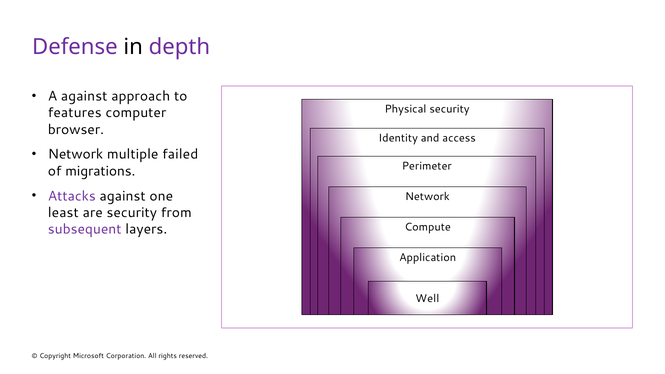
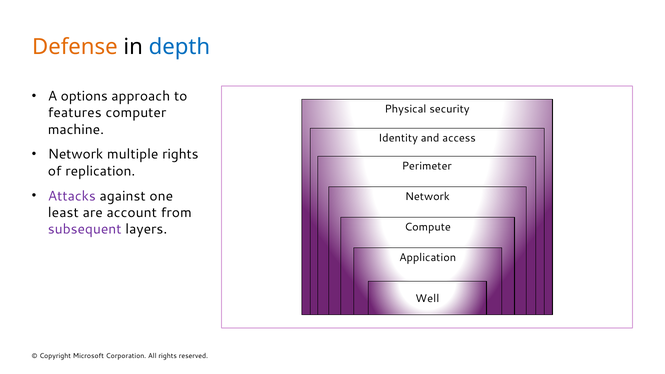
Defense colour: purple -> orange (75, 47)
depth colour: purple -> blue (179, 47)
A against: against -> options (84, 96)
browser: browser -> machine (76, 129)
multiple failed: failed -> rights (180, 154)
migrations: migrations -> replication (100, 171)
are security: security -> account (132, 213)
